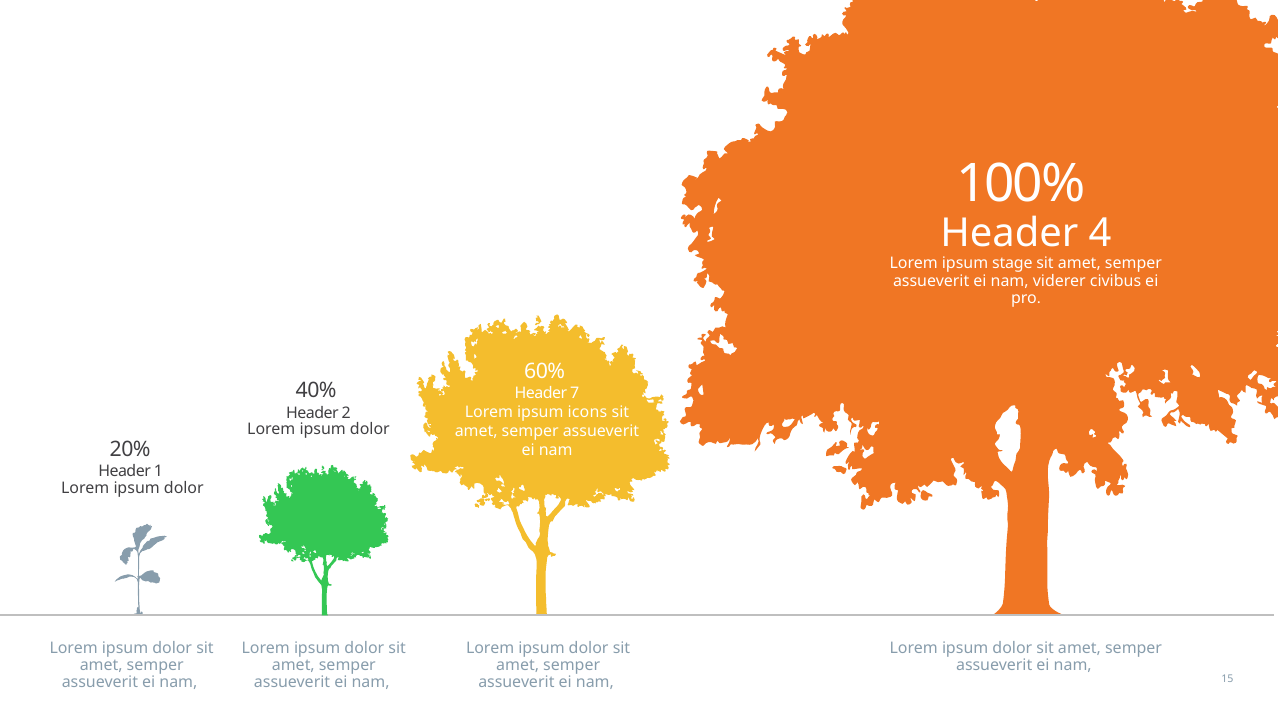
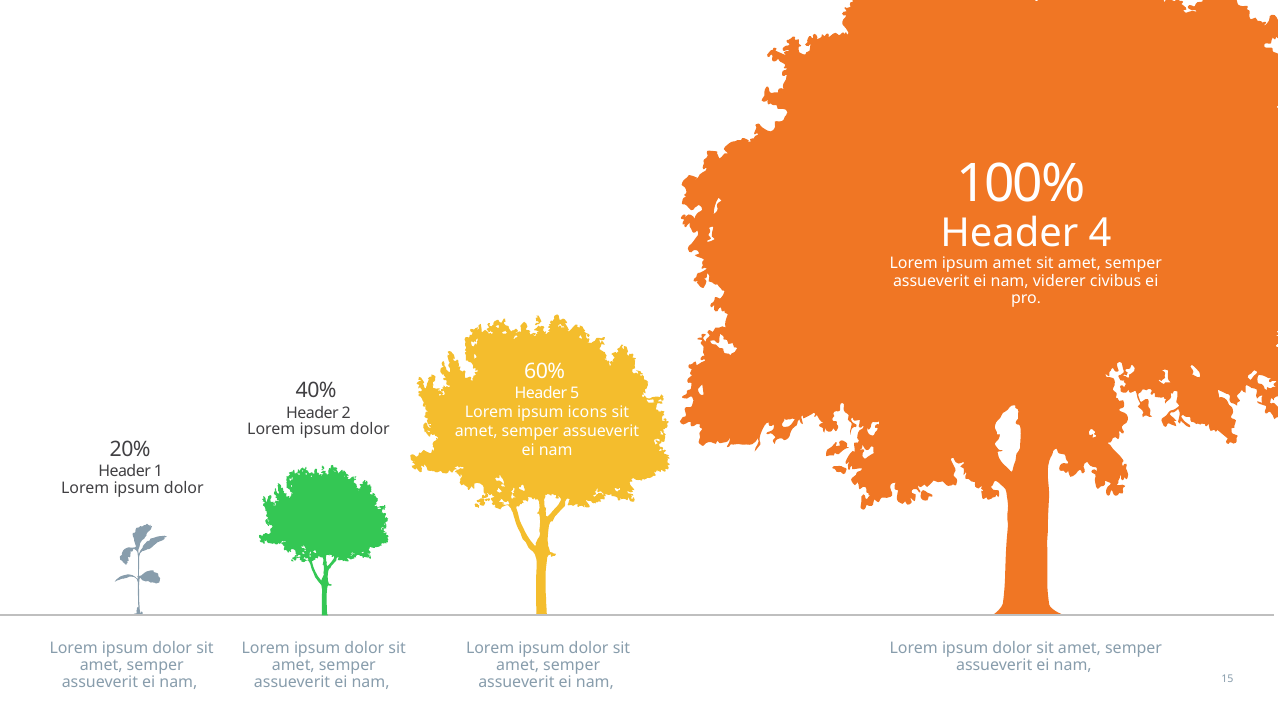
ipsum stage: stage -> amet (1012, 264)
7: 7 -> 5 (575, 393)
